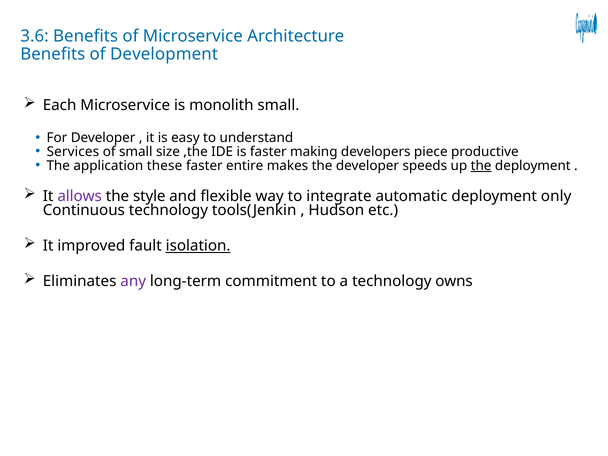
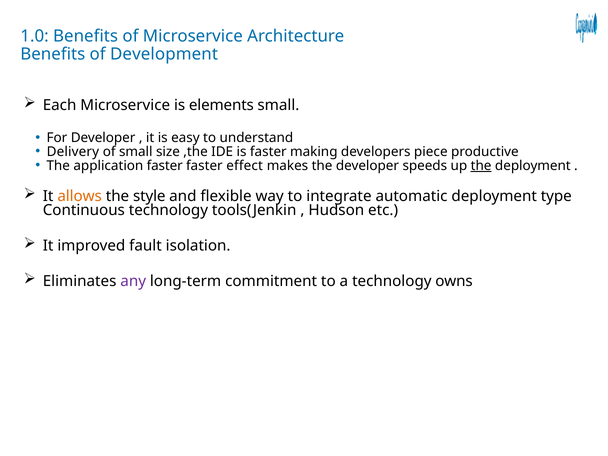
3.6: 3.6 -> 1.0 (35, 36)
monolith: monolith -> elements (221, 105)
Services: Services -> Delivery (73, 152)
application these: these -> faster (165, 166)
entire: entire -> effect (245, 166)
allows colour: purple -> orange (80, 196)
only: only -> type (556, 196)
isolation underline: present -> none (198, 246)
